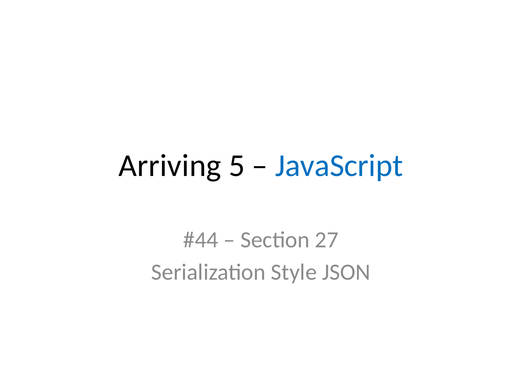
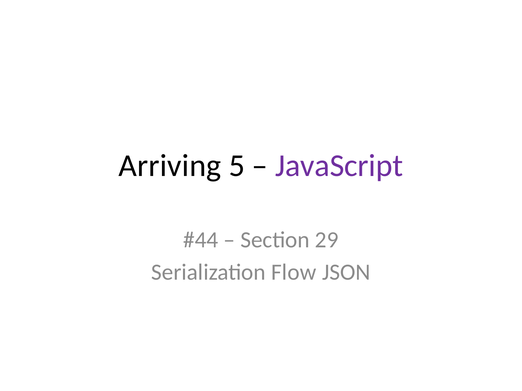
JavaScript colour: blue -> purple (339, 166)
27: 27 -> 29 (327, 240)
Style: Style -> Flow (294, 272)
